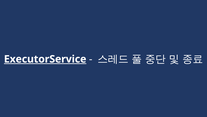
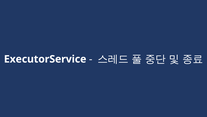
ExecutorService underline: present -> none (45, 59)
